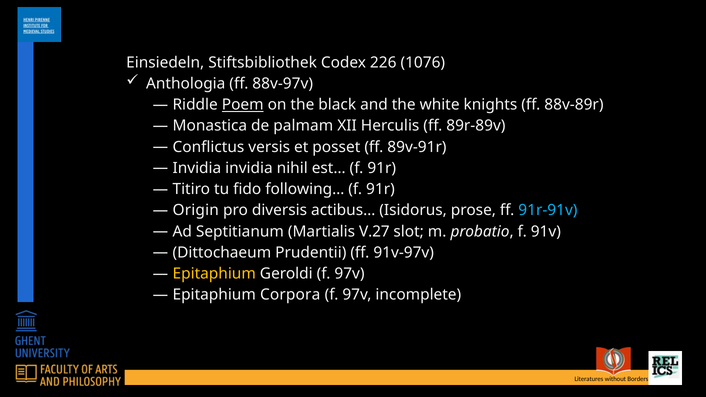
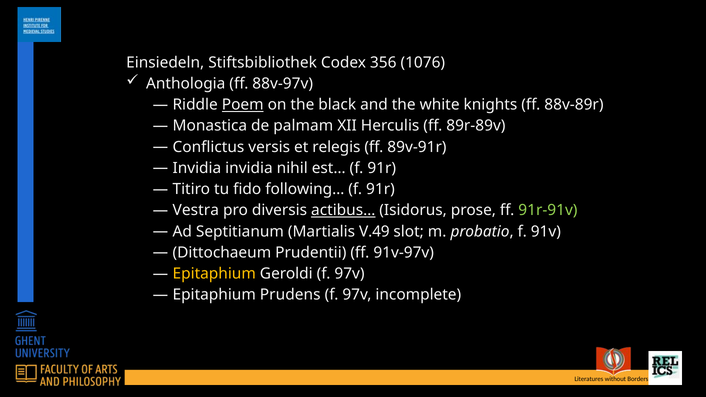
226: 226 -> 356 (383, 63)
posset: posset -> relegis (336, 147)
Origin: Origin -> Vestra (196, 210)
actibus… underline: none -> present (343, 210)
91r-91v colour: light blue -> light green (548, 210)
V.27: V.27 -> V.49 (374, 232)
Corpora: Corpora -> Prudens (290, 295)
